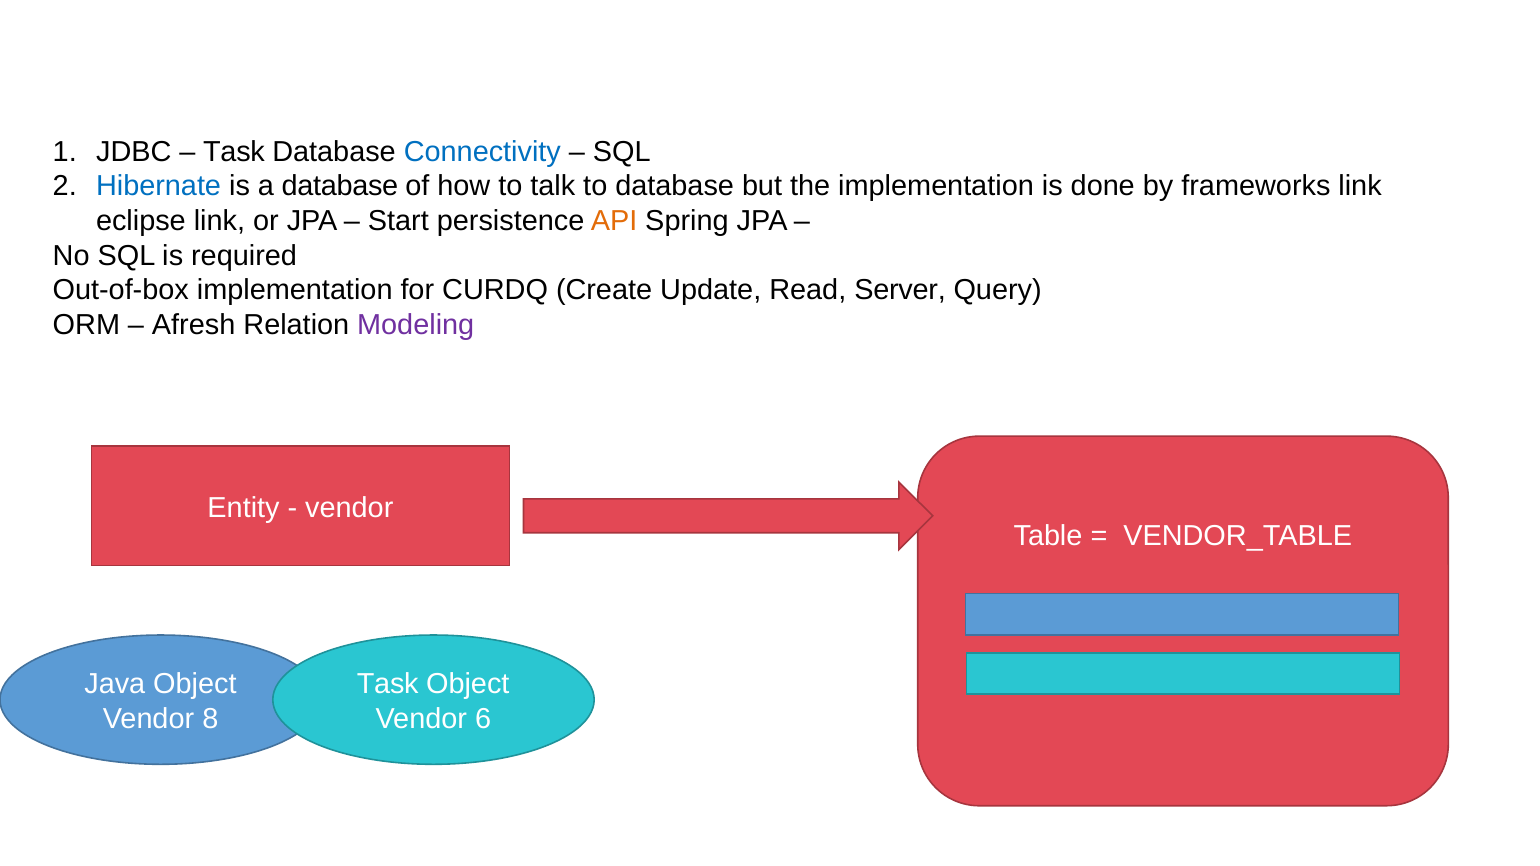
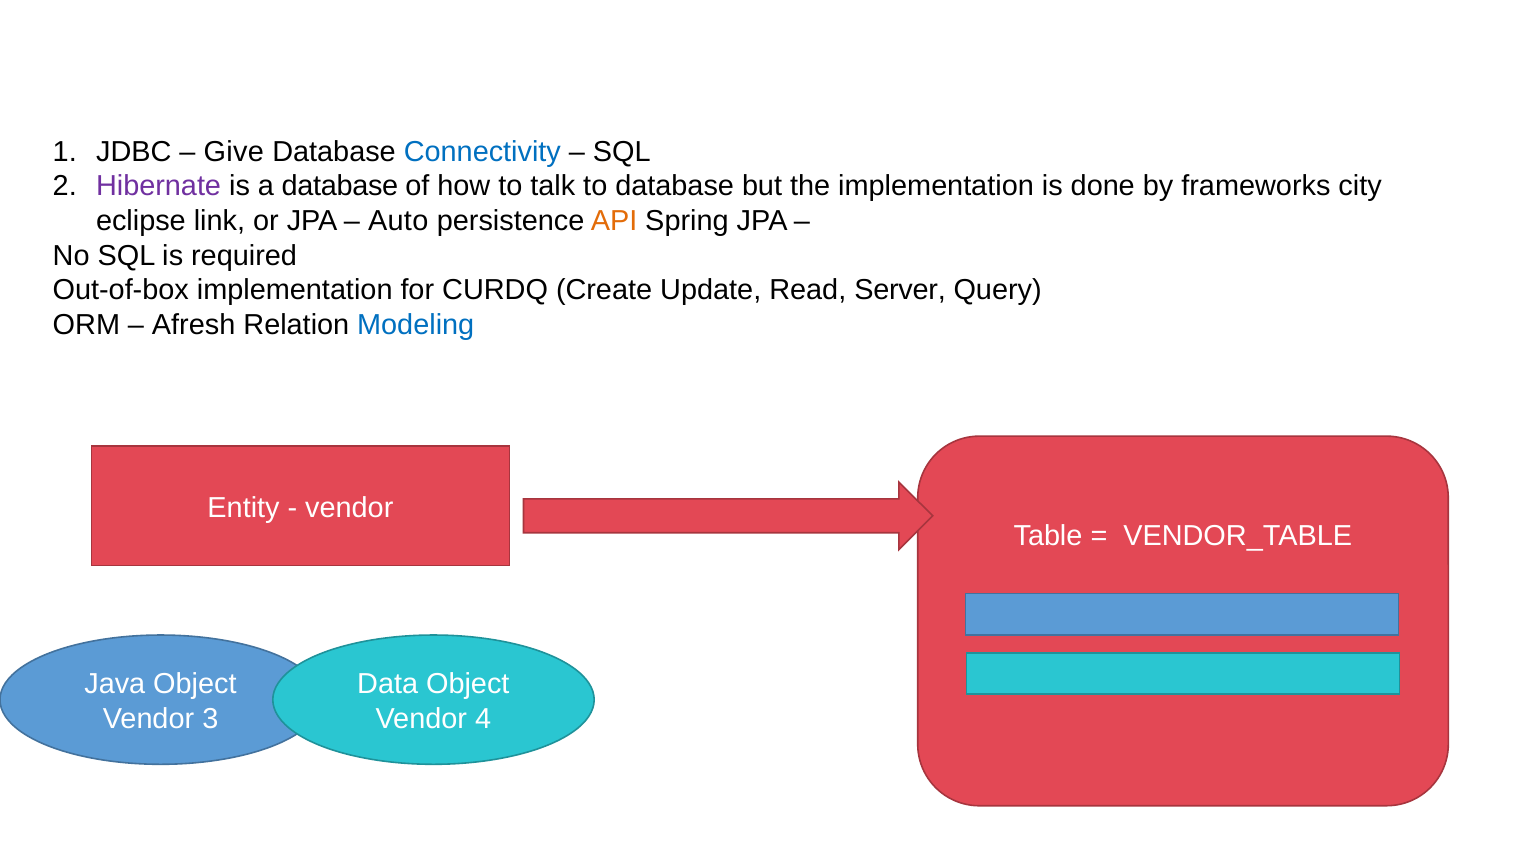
Task: Task -> Give (234, 152)
Hibernate colour: blue -> purple (159, 186)
frameworks link: link -> city (1360, 186)
Start: Start -> Auto (398, 221)
Modeling colour: purple -> blue (416, 325)
Task: Task -> Data (388, 685)
8: 8 -> 3 (210, 719)
6: 6 -> 4 (483, 719)
